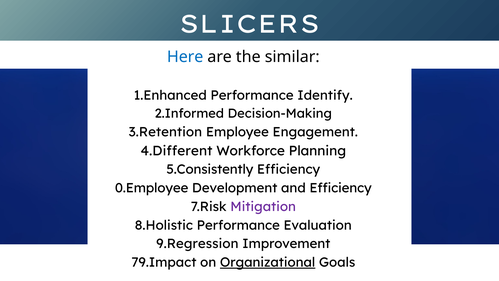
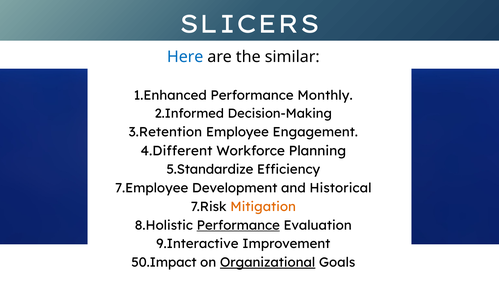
Identify: Identify -> Monthly (325, 95)
5.Consistently: 5.Consistently -> 5.Standardize (210, 169)
0.Employee: 0.Employee -> 7.Employee (152, 188)
and Efficiency: Efficiency -> Historical (340, 188)
Mitigation colour: purple -> orange (263, 207)
Performance underline: none -> present (238, 225)
9.Regression: 9.Regression -> 9.Interactive (197, 244)
79.Impact: 79.Impact -> 50.Impact (164, 262)
